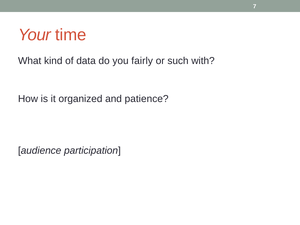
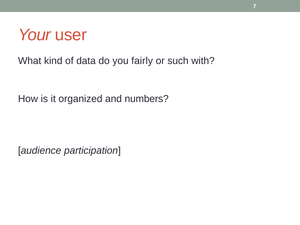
time: time -> user (71, 35)
patience: patience -> numbers (147, 99)
